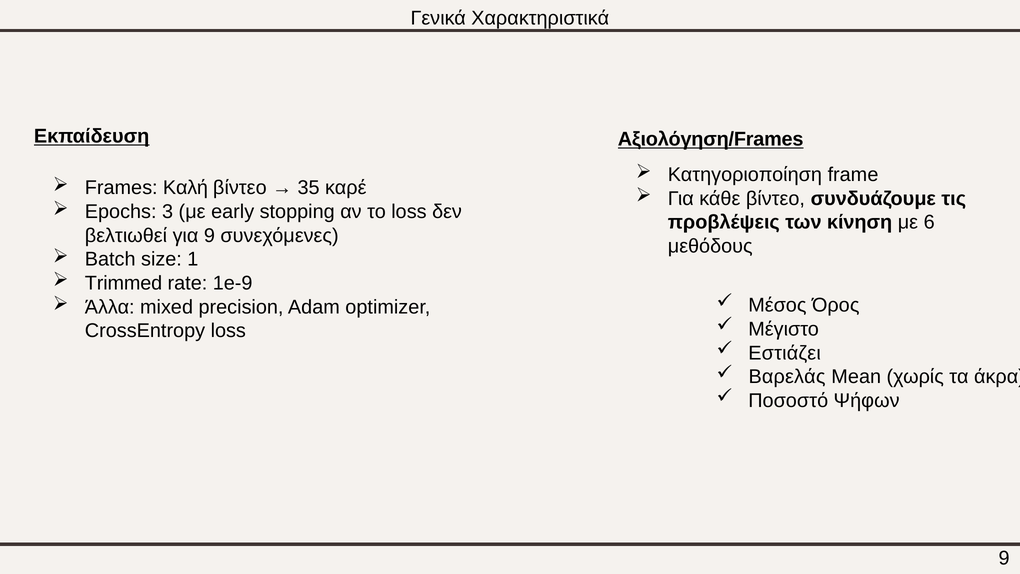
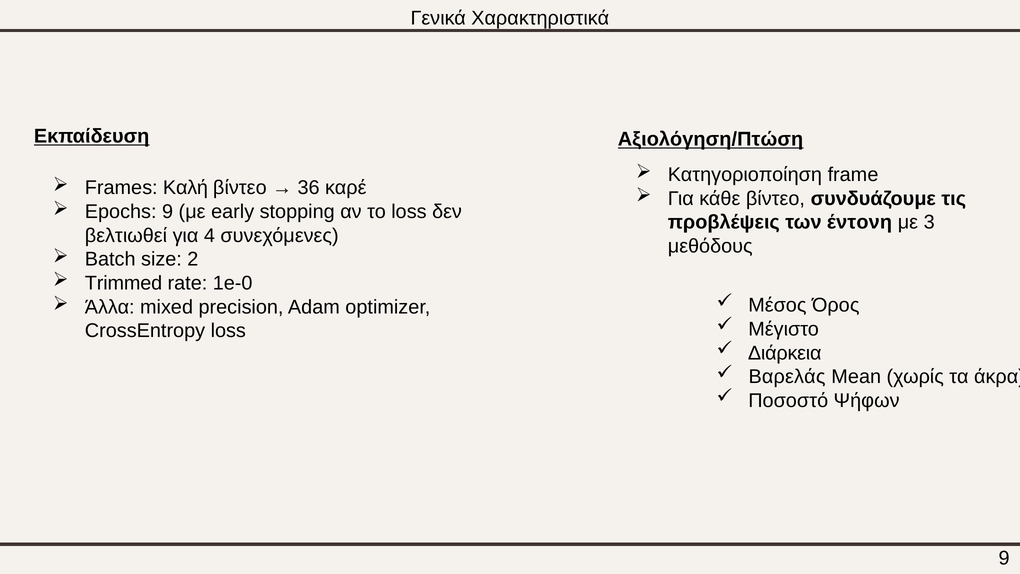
Αξιολόγηση/Frames: Αξιολόγηση/Frames -> Αξιολόγηση/Πτώση (710, 139)
35: 35 -> 36 (309, 188)
Epochs 3: 3 -> 9 (168, 212)
κίνηση: κίνηση -> έντονη (859, 222)
6: 6 -> 3 (929, 222)
για 9: 9 -> 4 (209, 235)
1: 1 -> 2 (193, 259)
1e-9: 1e-9 -> 1e-0 (233, 283)
Εστιάζει: Εστιάζει -> Διάρκεια (785, 353)
